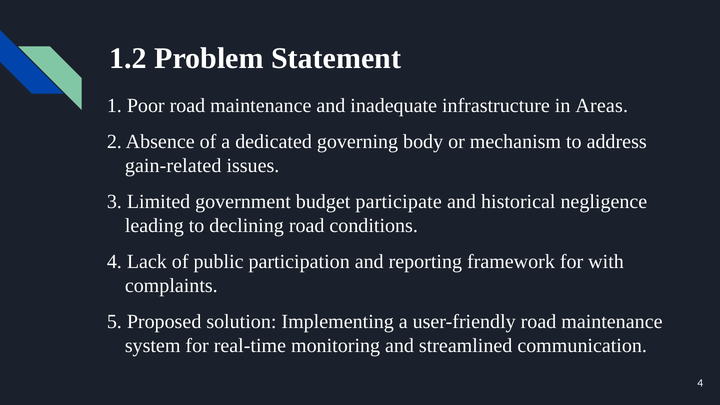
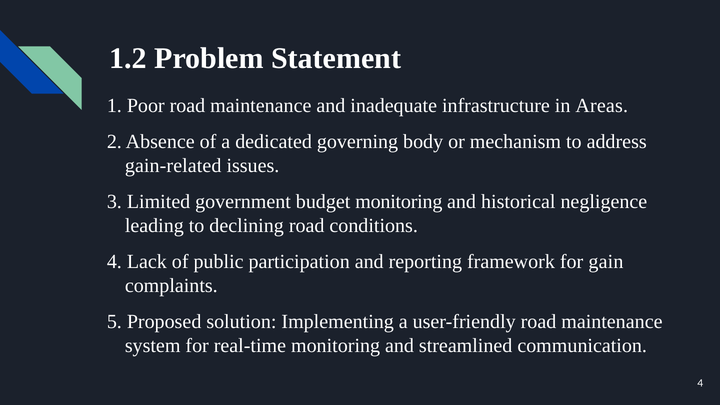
budget participate: participate -> monitoring (399, 202)
with: with -> gain (606, 262)
